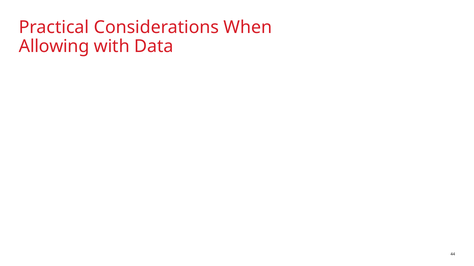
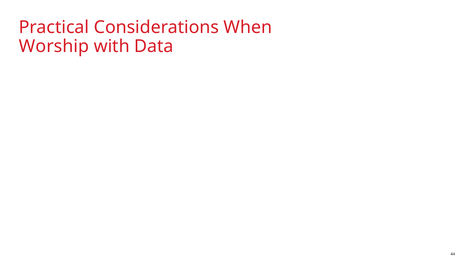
Allowing: Allowing -> Worship (54, 46)
